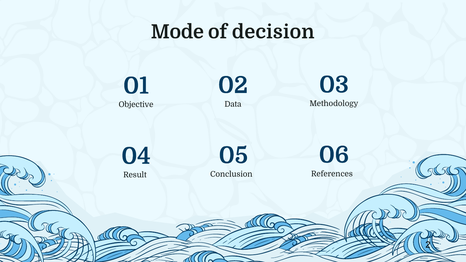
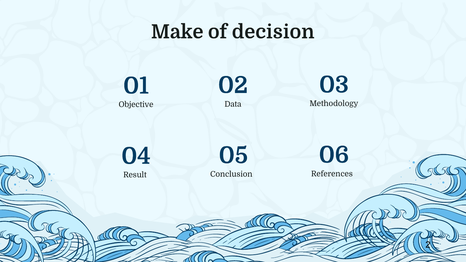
Mode: Mode -> Make (177, 32)
